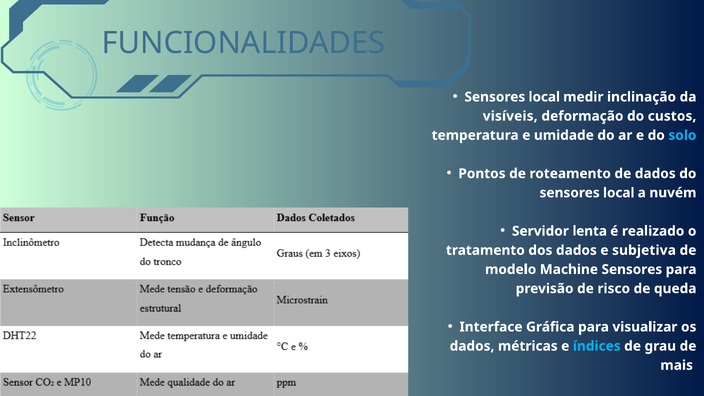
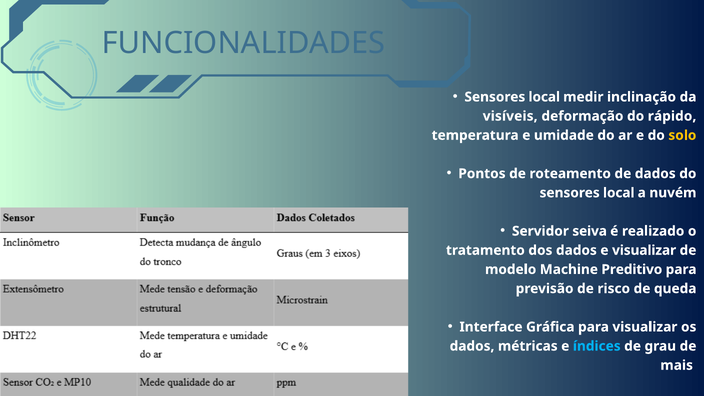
custos: custos -> rápido (672, 116)
solo colour: light blue -> yellow (682, 135)
lenta: lenta -> seiva (590, 231)
e subjetiva: subjetiva -> visualizar (644, 250)
Machine Sensores: Sensores -> Preditivo (632, 269)
